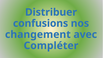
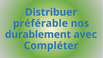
confusions: confusions -> préférable (40, 23)
changement: changement -> durablement (38, 34)
